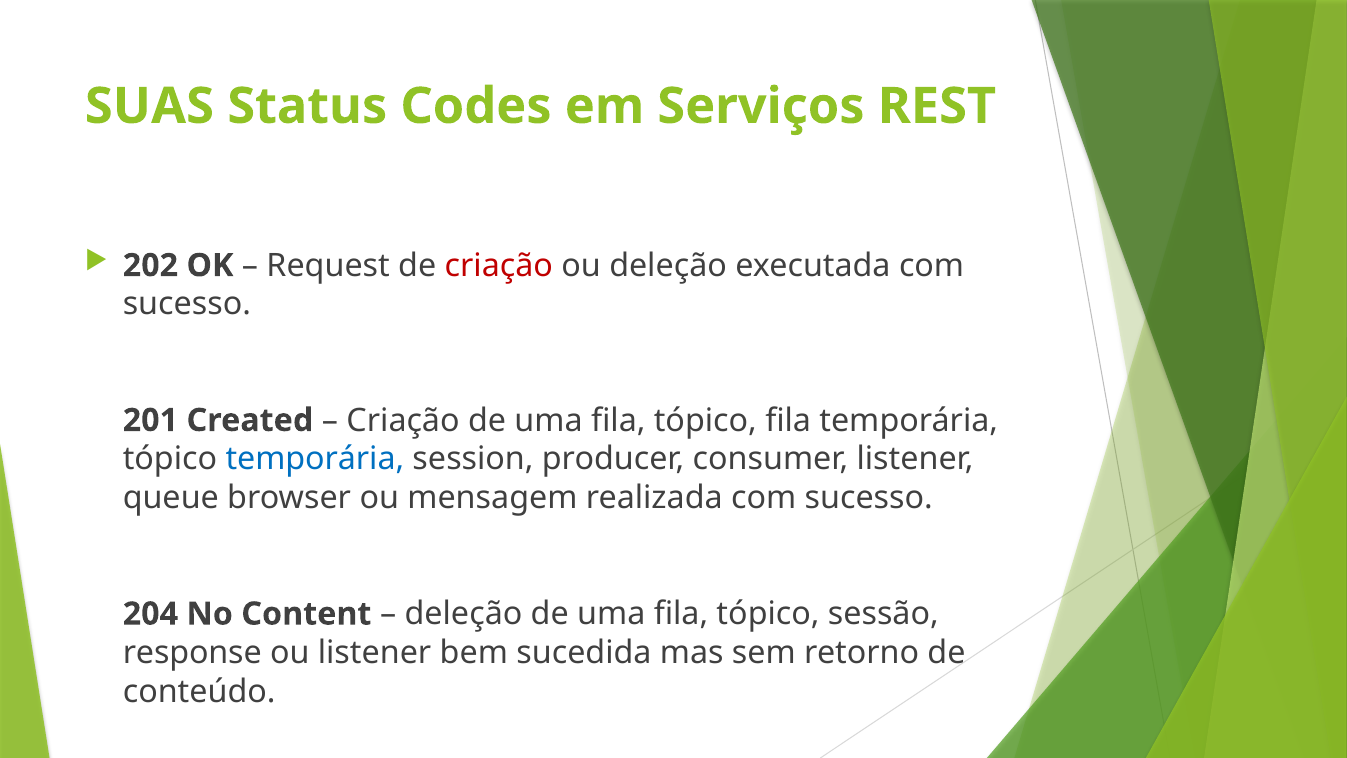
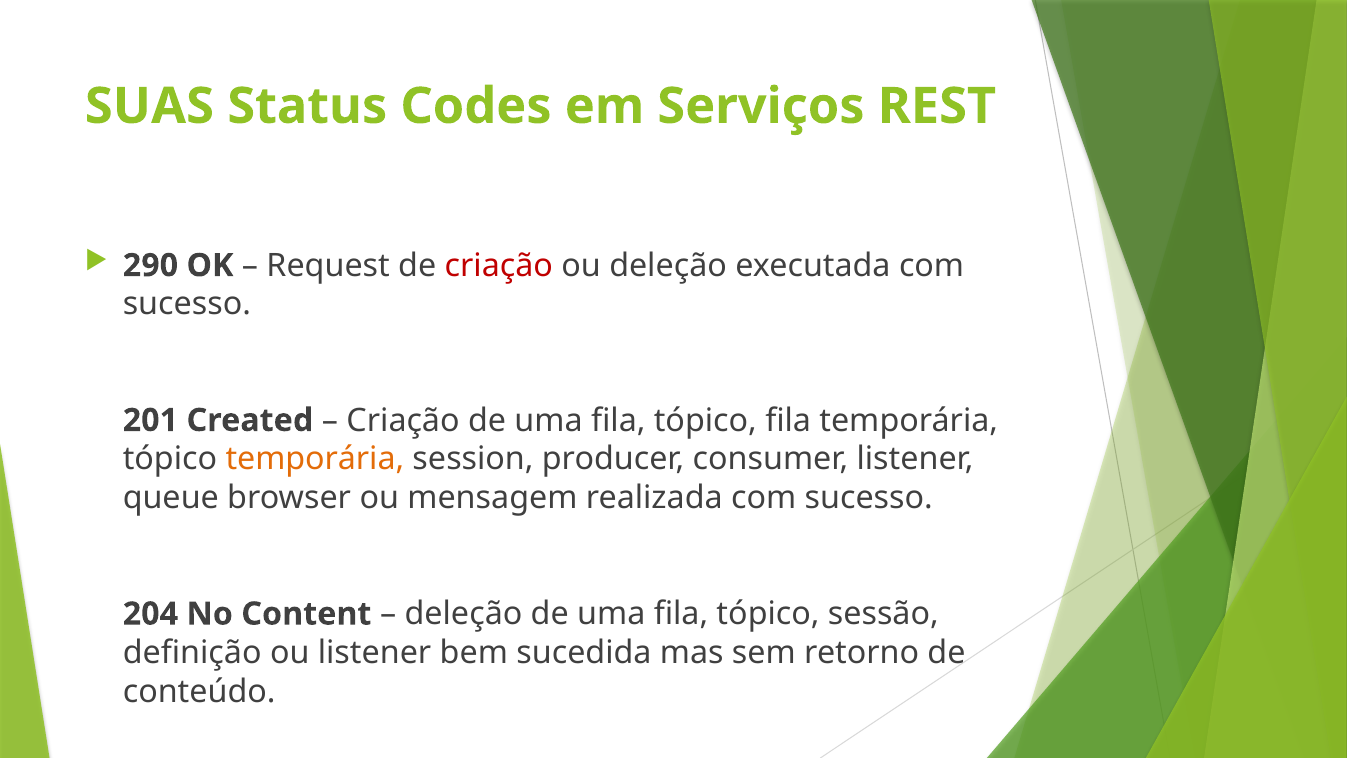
202: 202 -> 290 (150, 265)
temporária colour: blue -> orange (315, 459)
response: response -> definição (192, 652)
